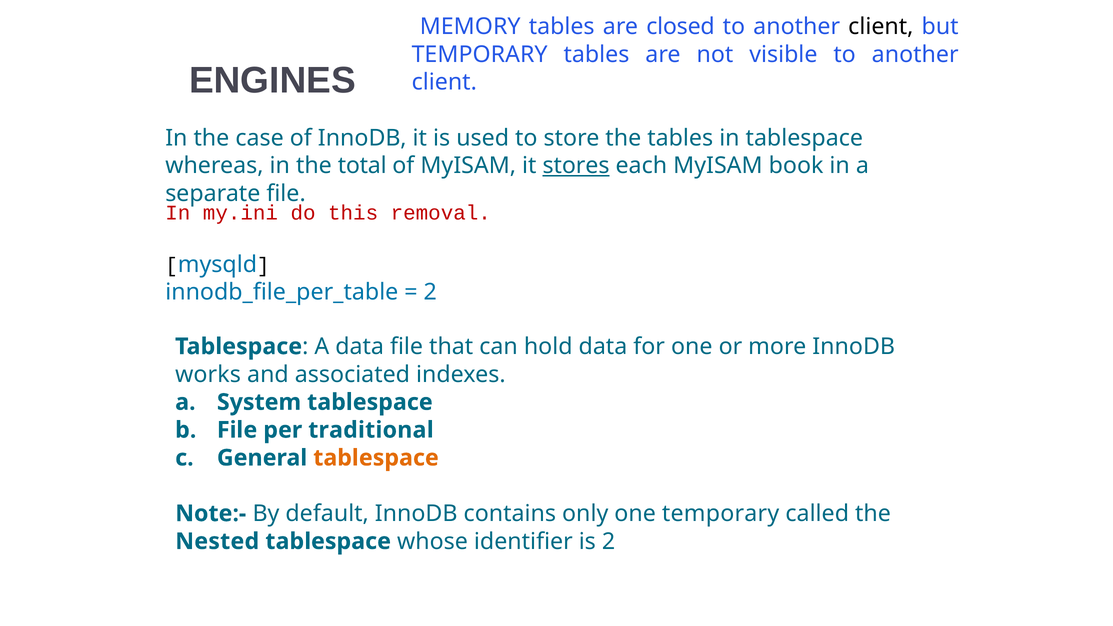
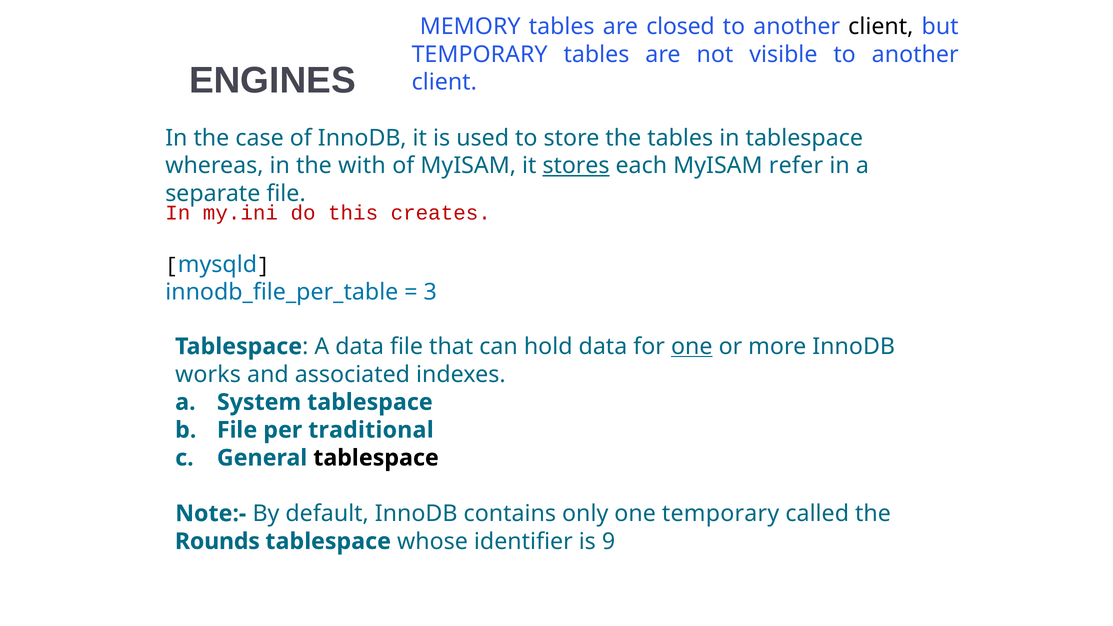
total: total -> with (362, 166)
book: book -> refer (796, 166)
removal: removal -> creates (441, 213)
2: 2 -> 3 (430, 292)
one underline: none -> present (692, 347)
tablespace colour: orange -> black (376, 458)
Nested: Nested -> Rounds (217, 541)
is 2: 2 -> 9 (609, 541)
